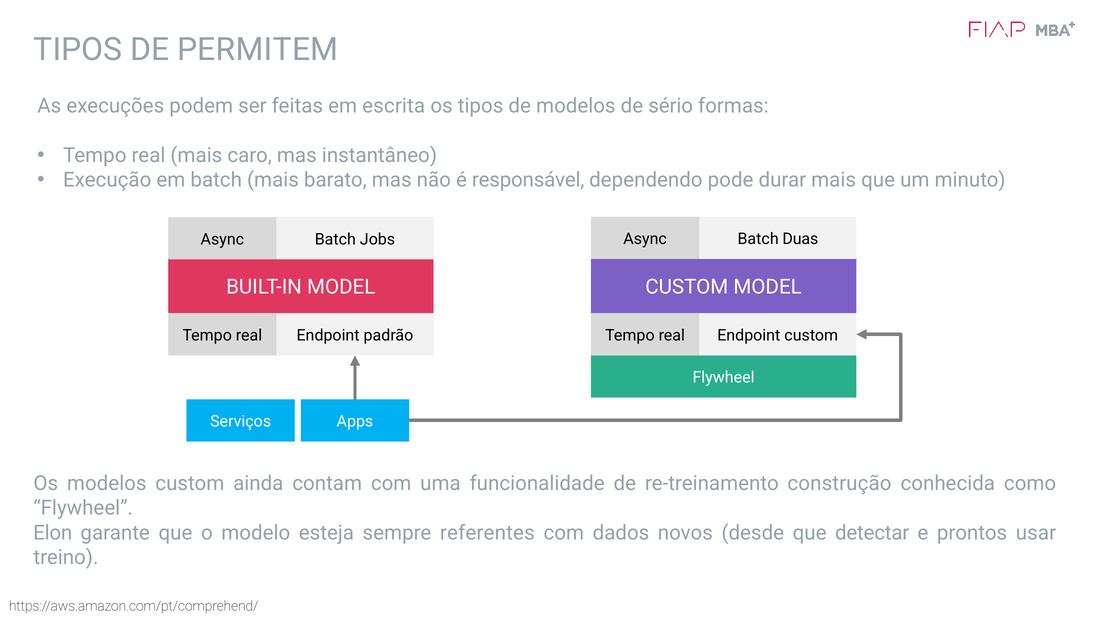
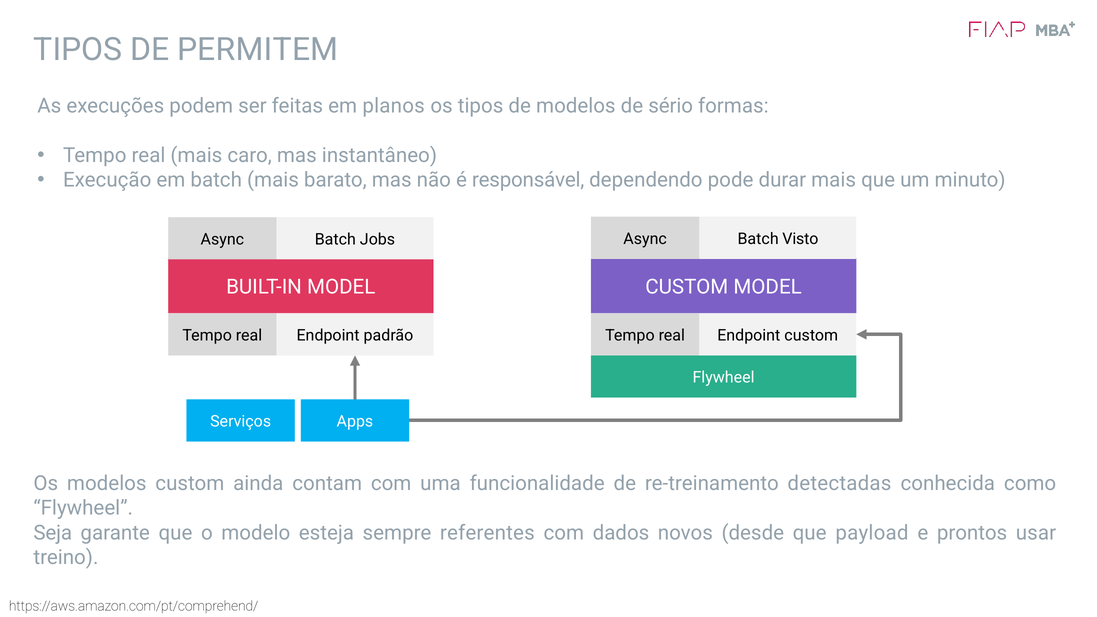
escrita: escrita -> planos (394, 106)
Duas: Duas -> Visto (800, 239)
construção: construção -> detectadas (839, 484)
Elon: Elon -> Seja (53, 533)
detectar: detectar -> payload (872, 533)
